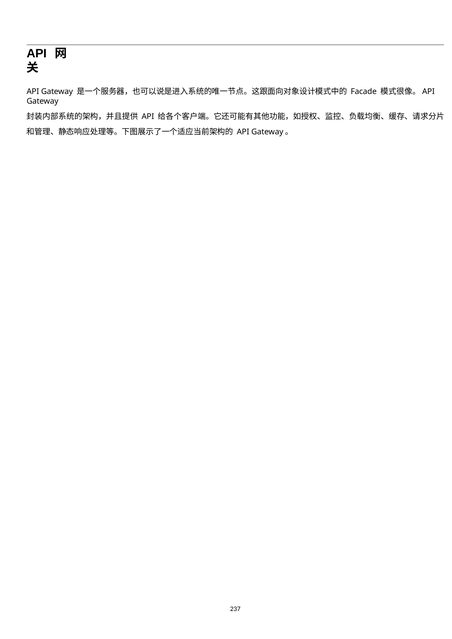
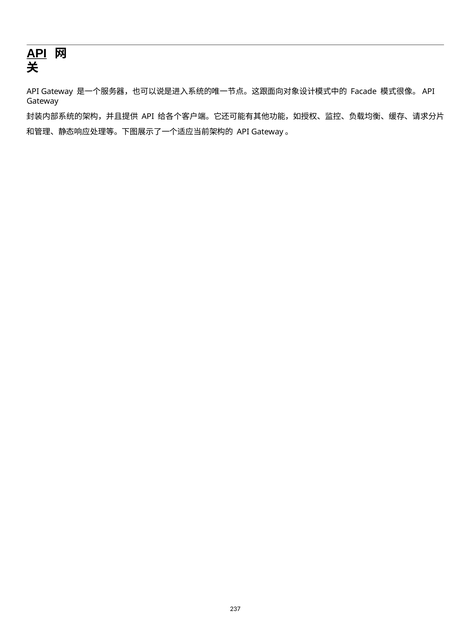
API underline: none -> present (37, 53)
